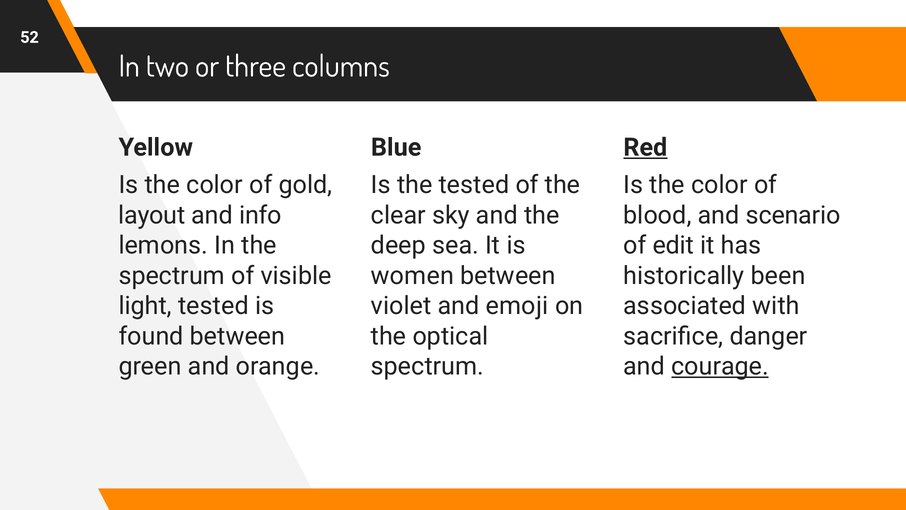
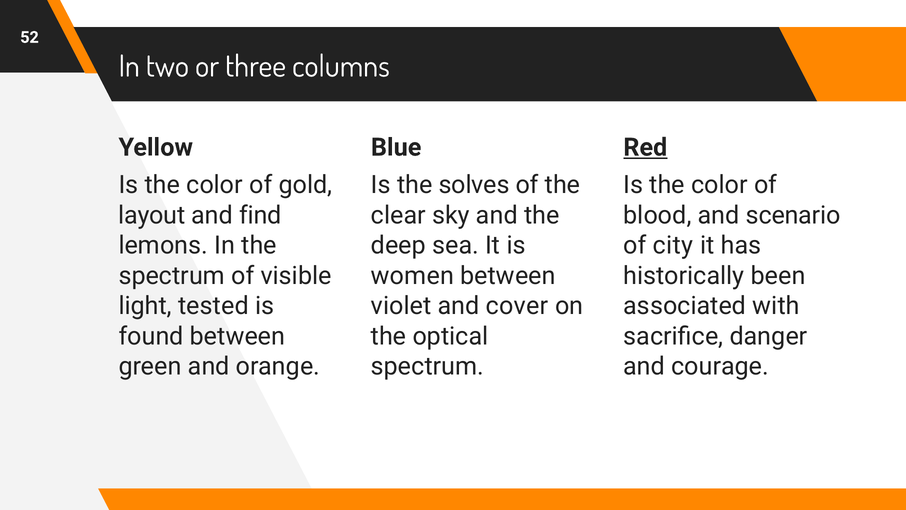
the tested: tested -> solves (474, 185)
info: info -> find (260, 215)
edit: edit -> city (673, 245)
emoji: emoji -> cover (517, 306)
courage underline: present -> none (720, 366)
